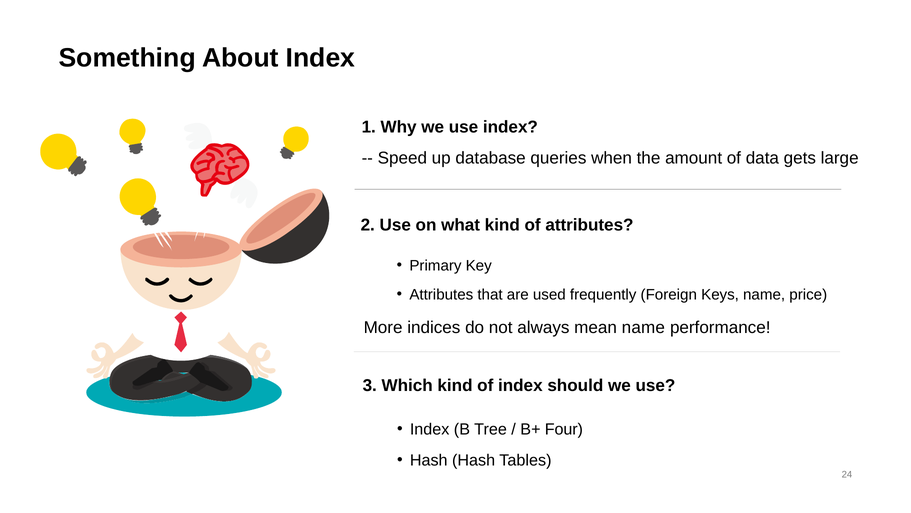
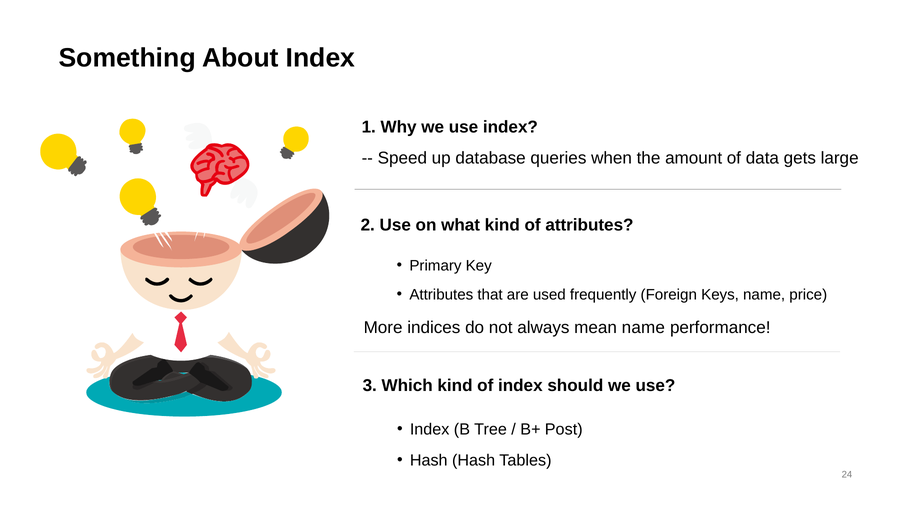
Four: Four -> Post (564, 429)
